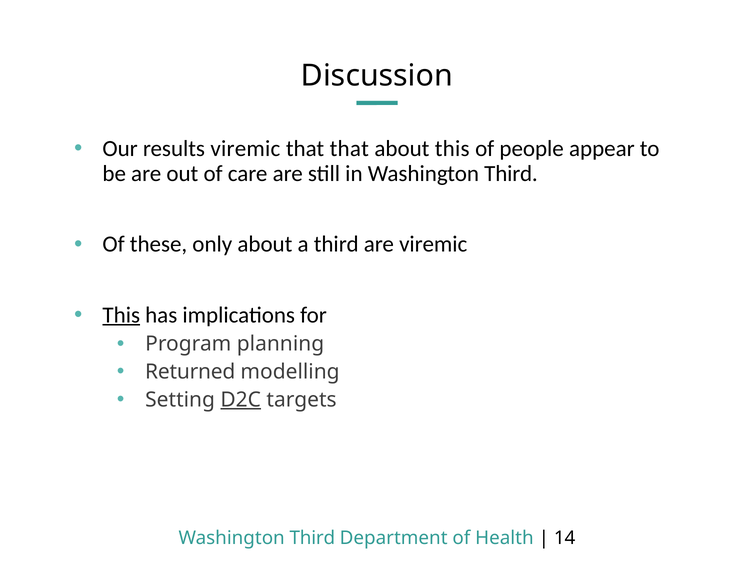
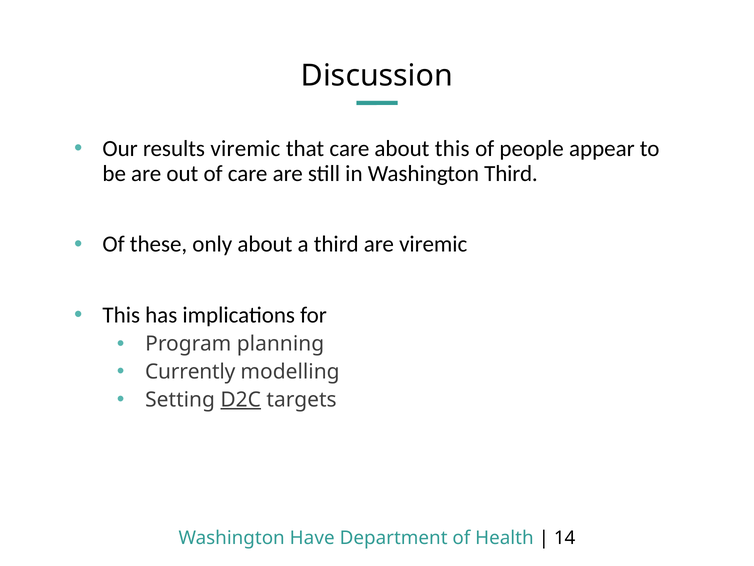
that that: that -> care (349, 148)
This underline: present -> none (121, 315)
Returned: Returned -> Currently (190, 372)
Third: Third -> Have (312, 537)
